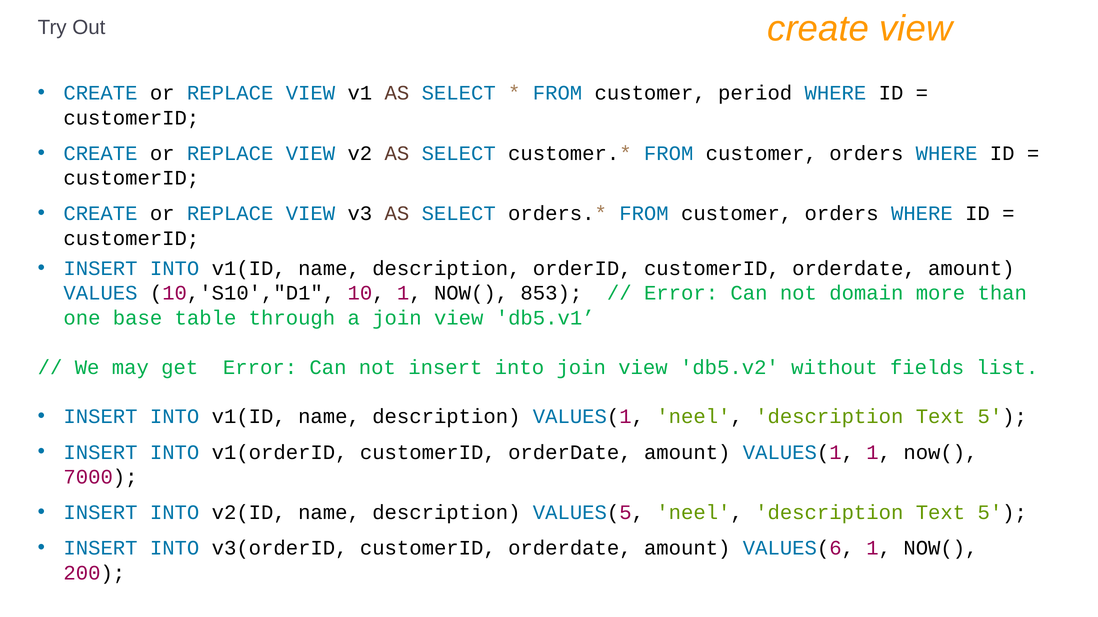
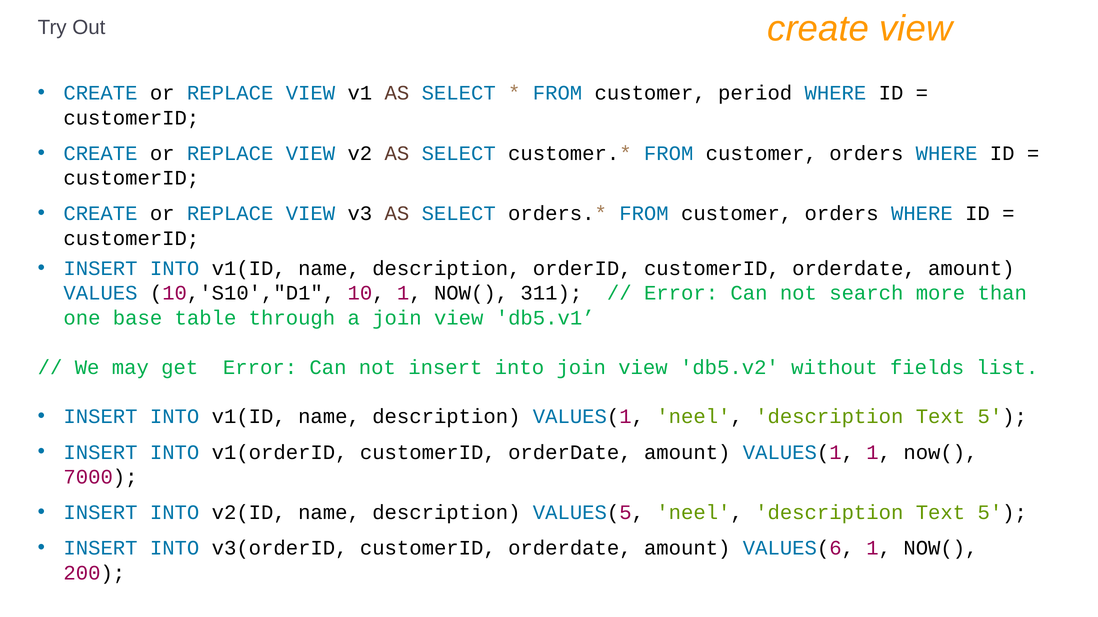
853: 853 -> 311 (551, 293)
domain: domain -> search (866, 293)
